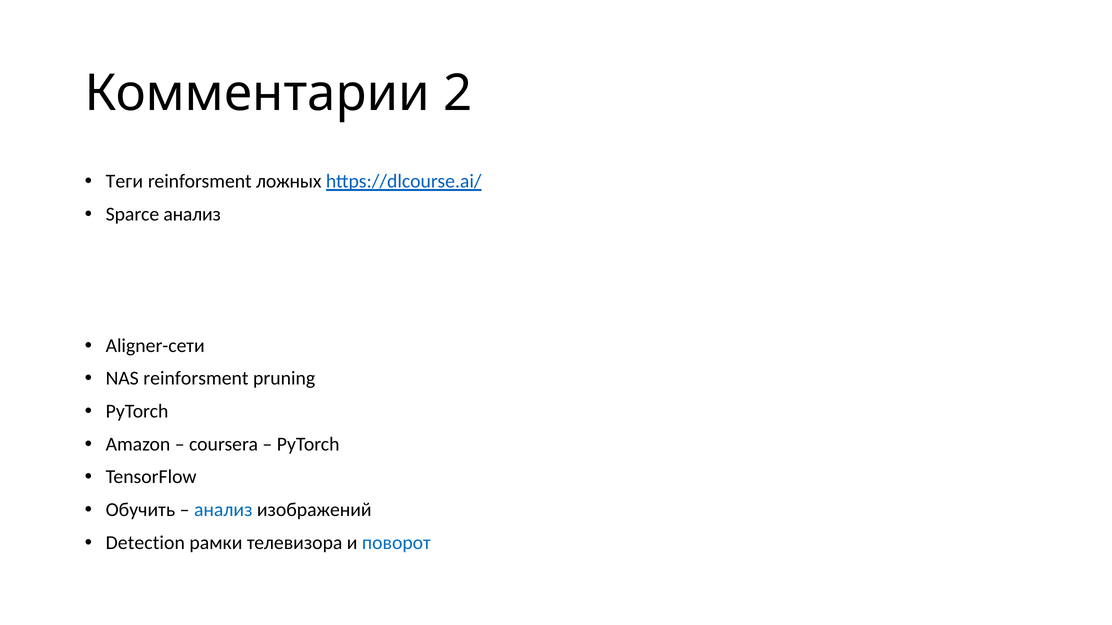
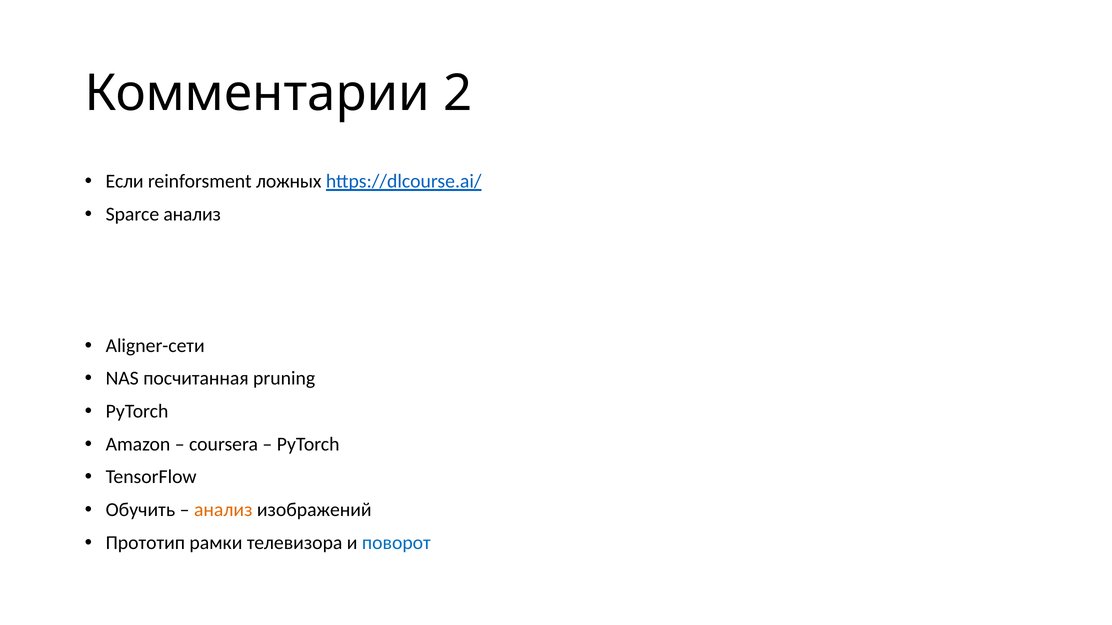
Теги: Теги -> Если (125, 181)
NAS reinforsment: reinforsment -> посчитанная (196, 379)
анализ colour: blue -> orange (223, 510)
Detection: Detection -> Прототип (145, 543)
